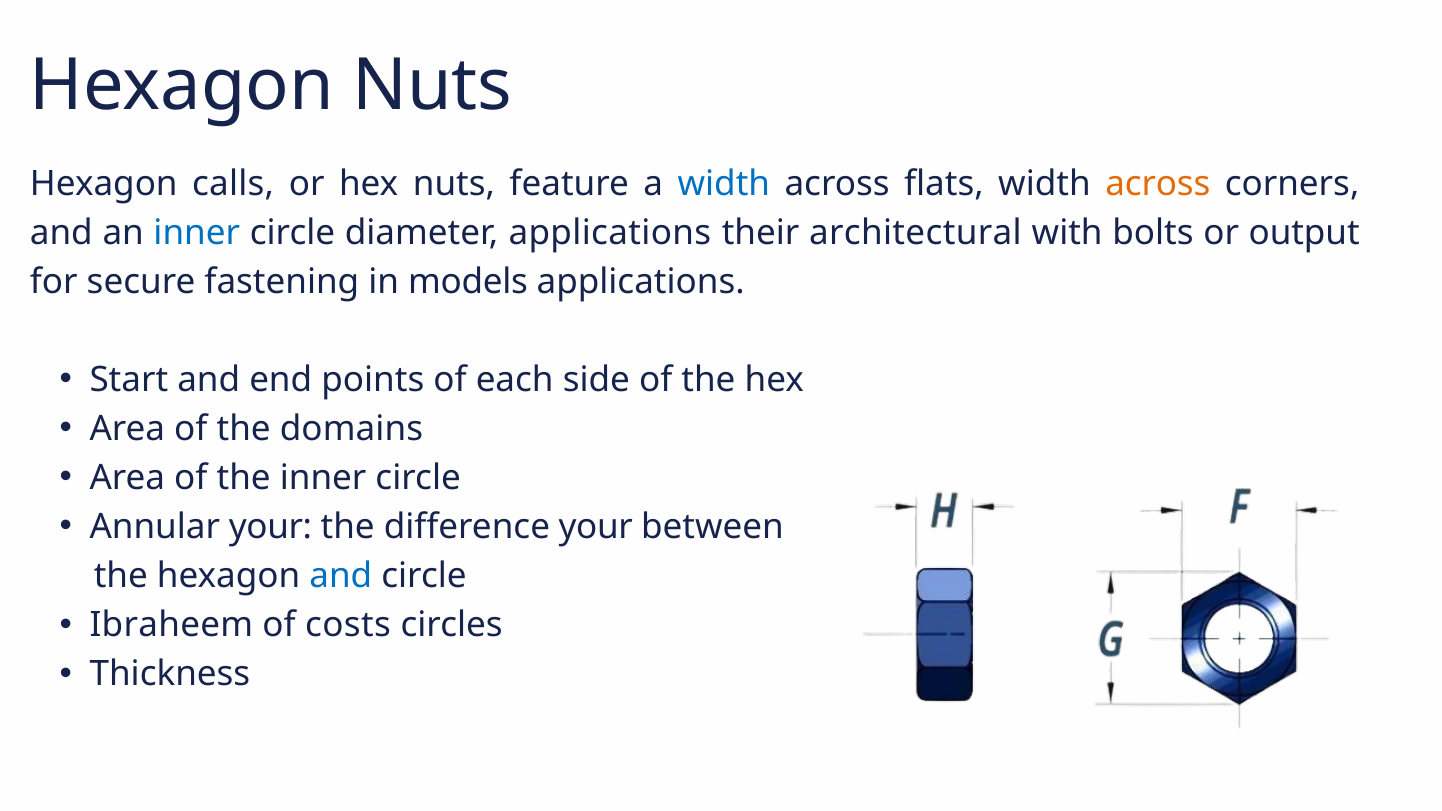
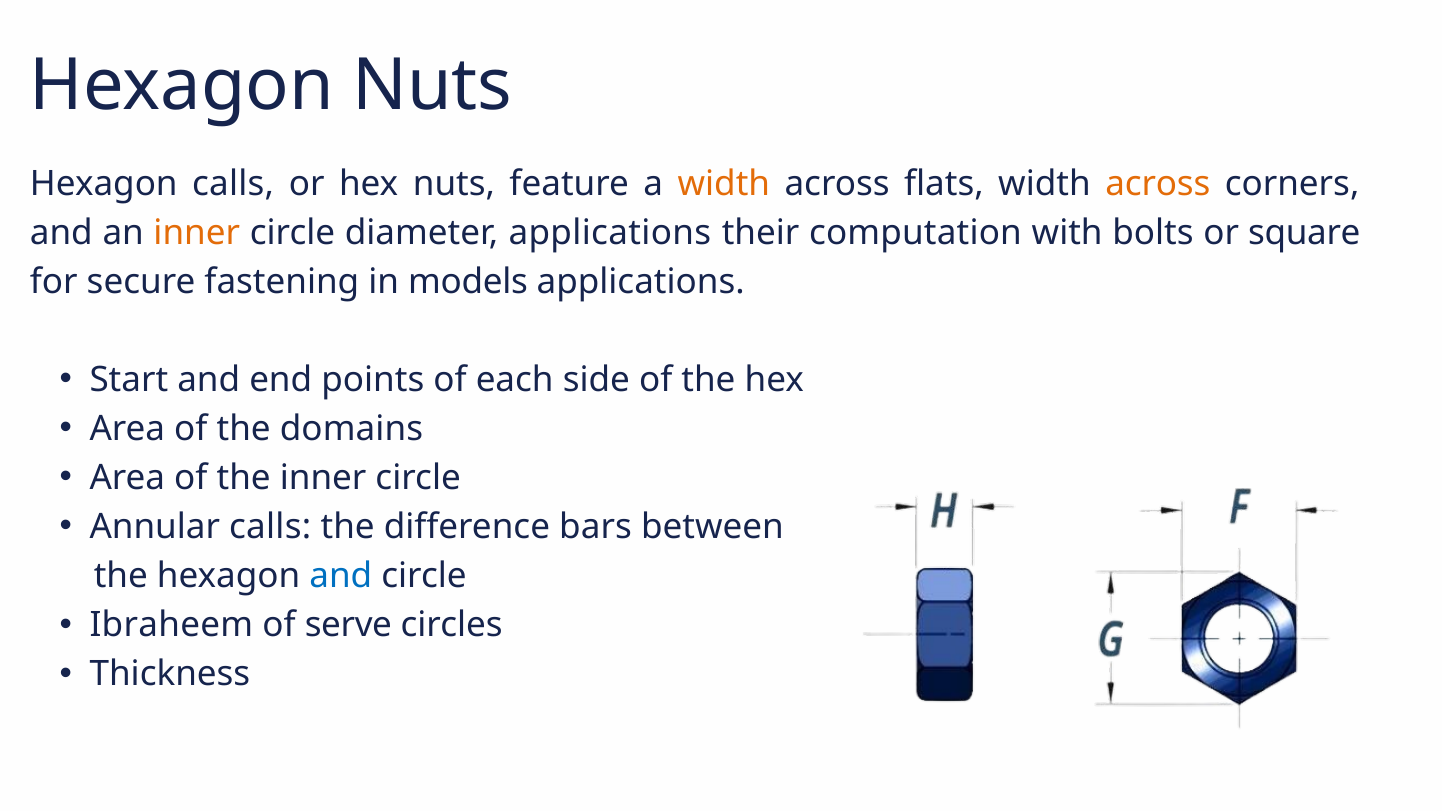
width colour: blue -> orange (724, 184)
inner colour: blue -> orange (197, 233)
architectural: architectural -> computation (915, 233)
output: output -> square (1304, 233)
Annular your: your -> calls (270, 527)
difference your: your -> bars (596, 527)
costs: costs -> serve (348, 625)
